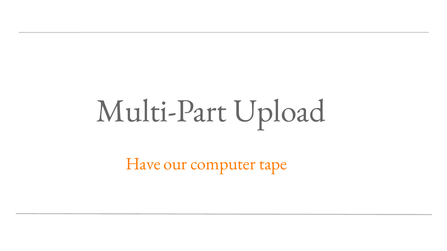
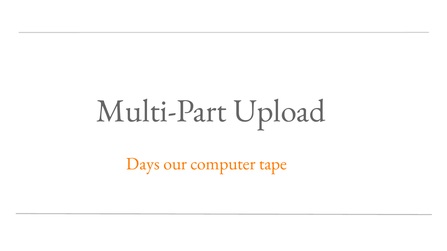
Have: Have -> Days (143, 164)
